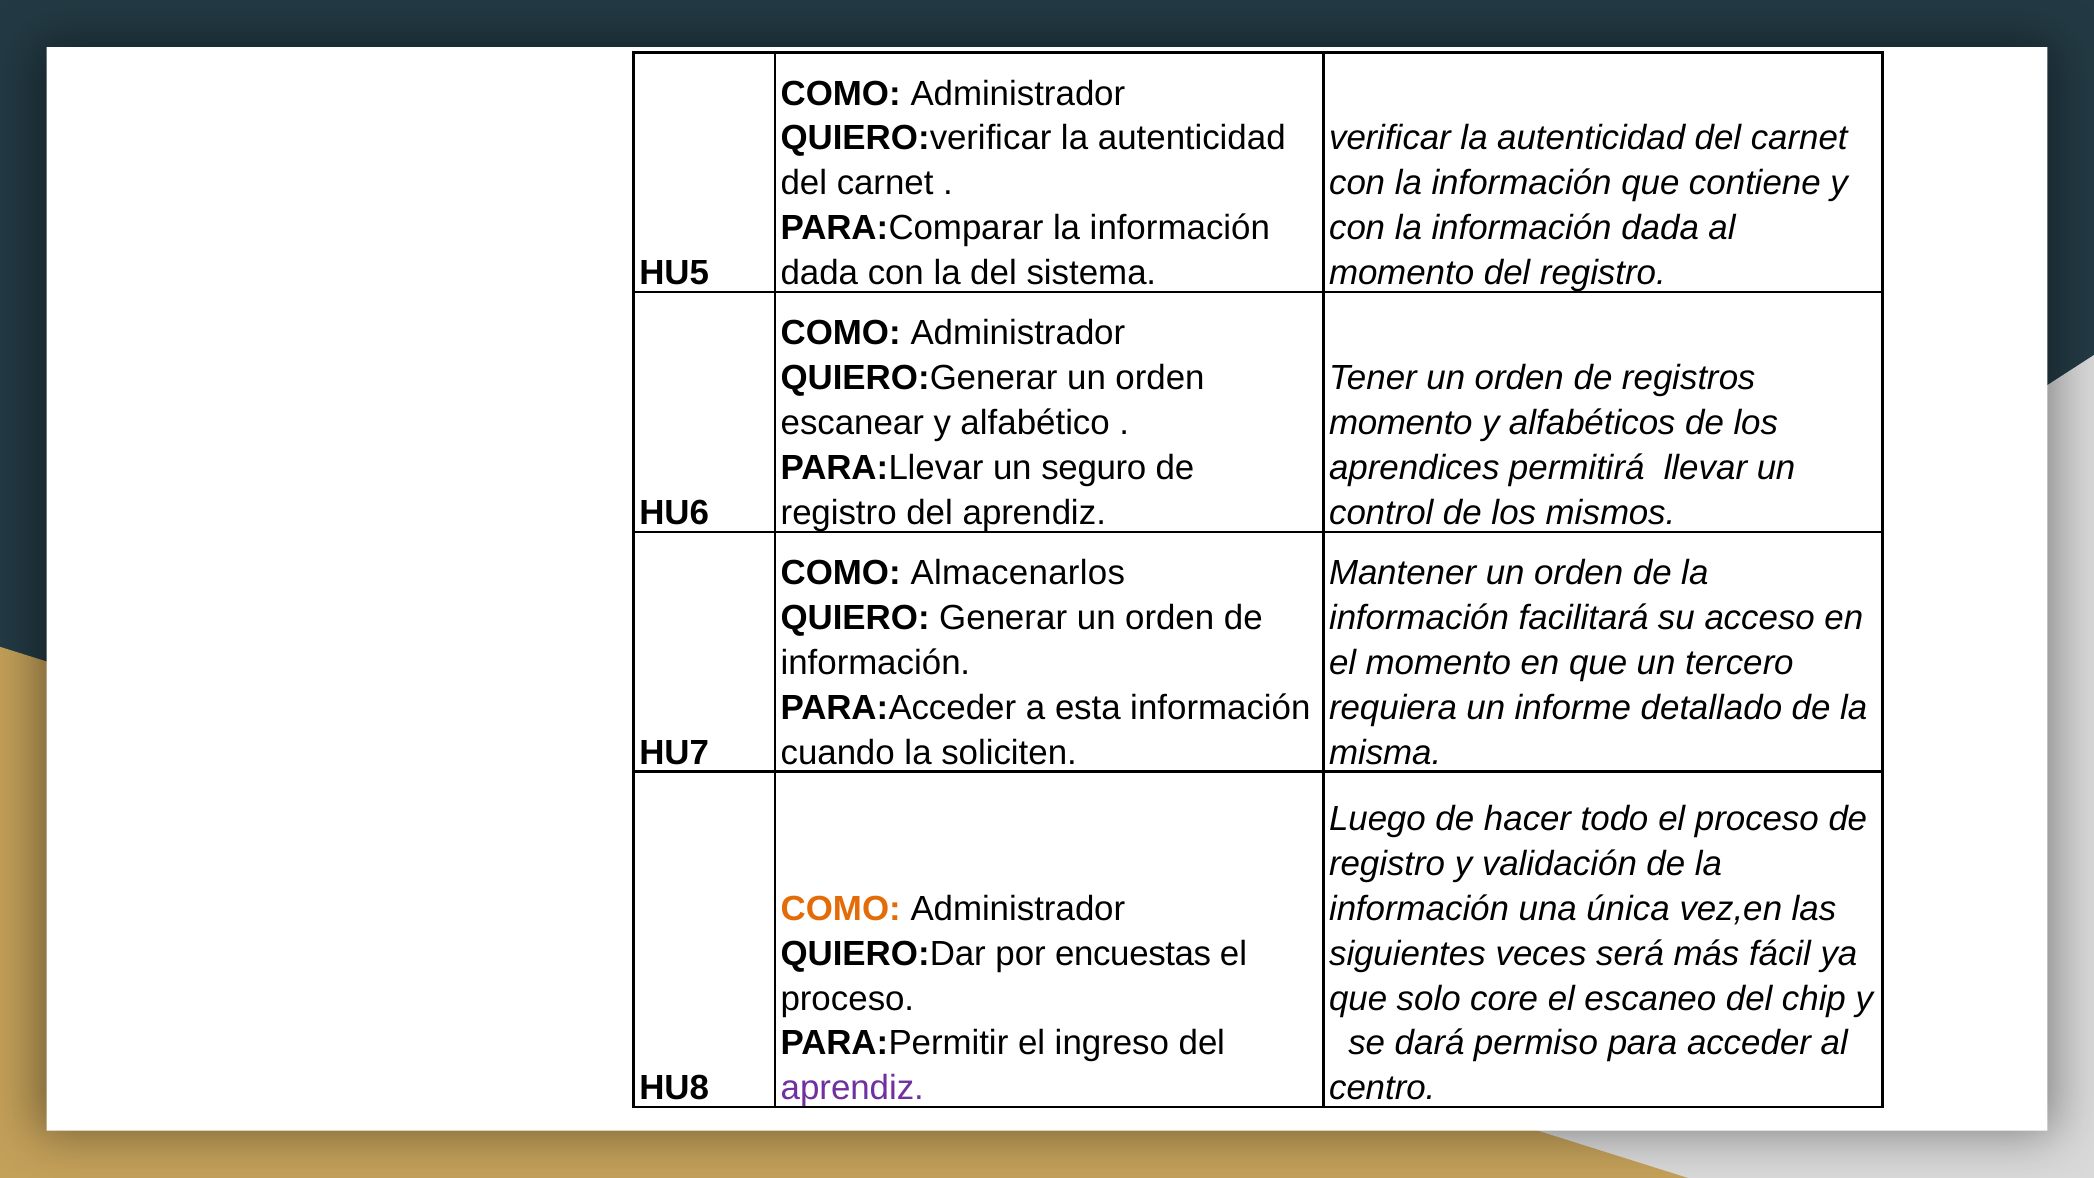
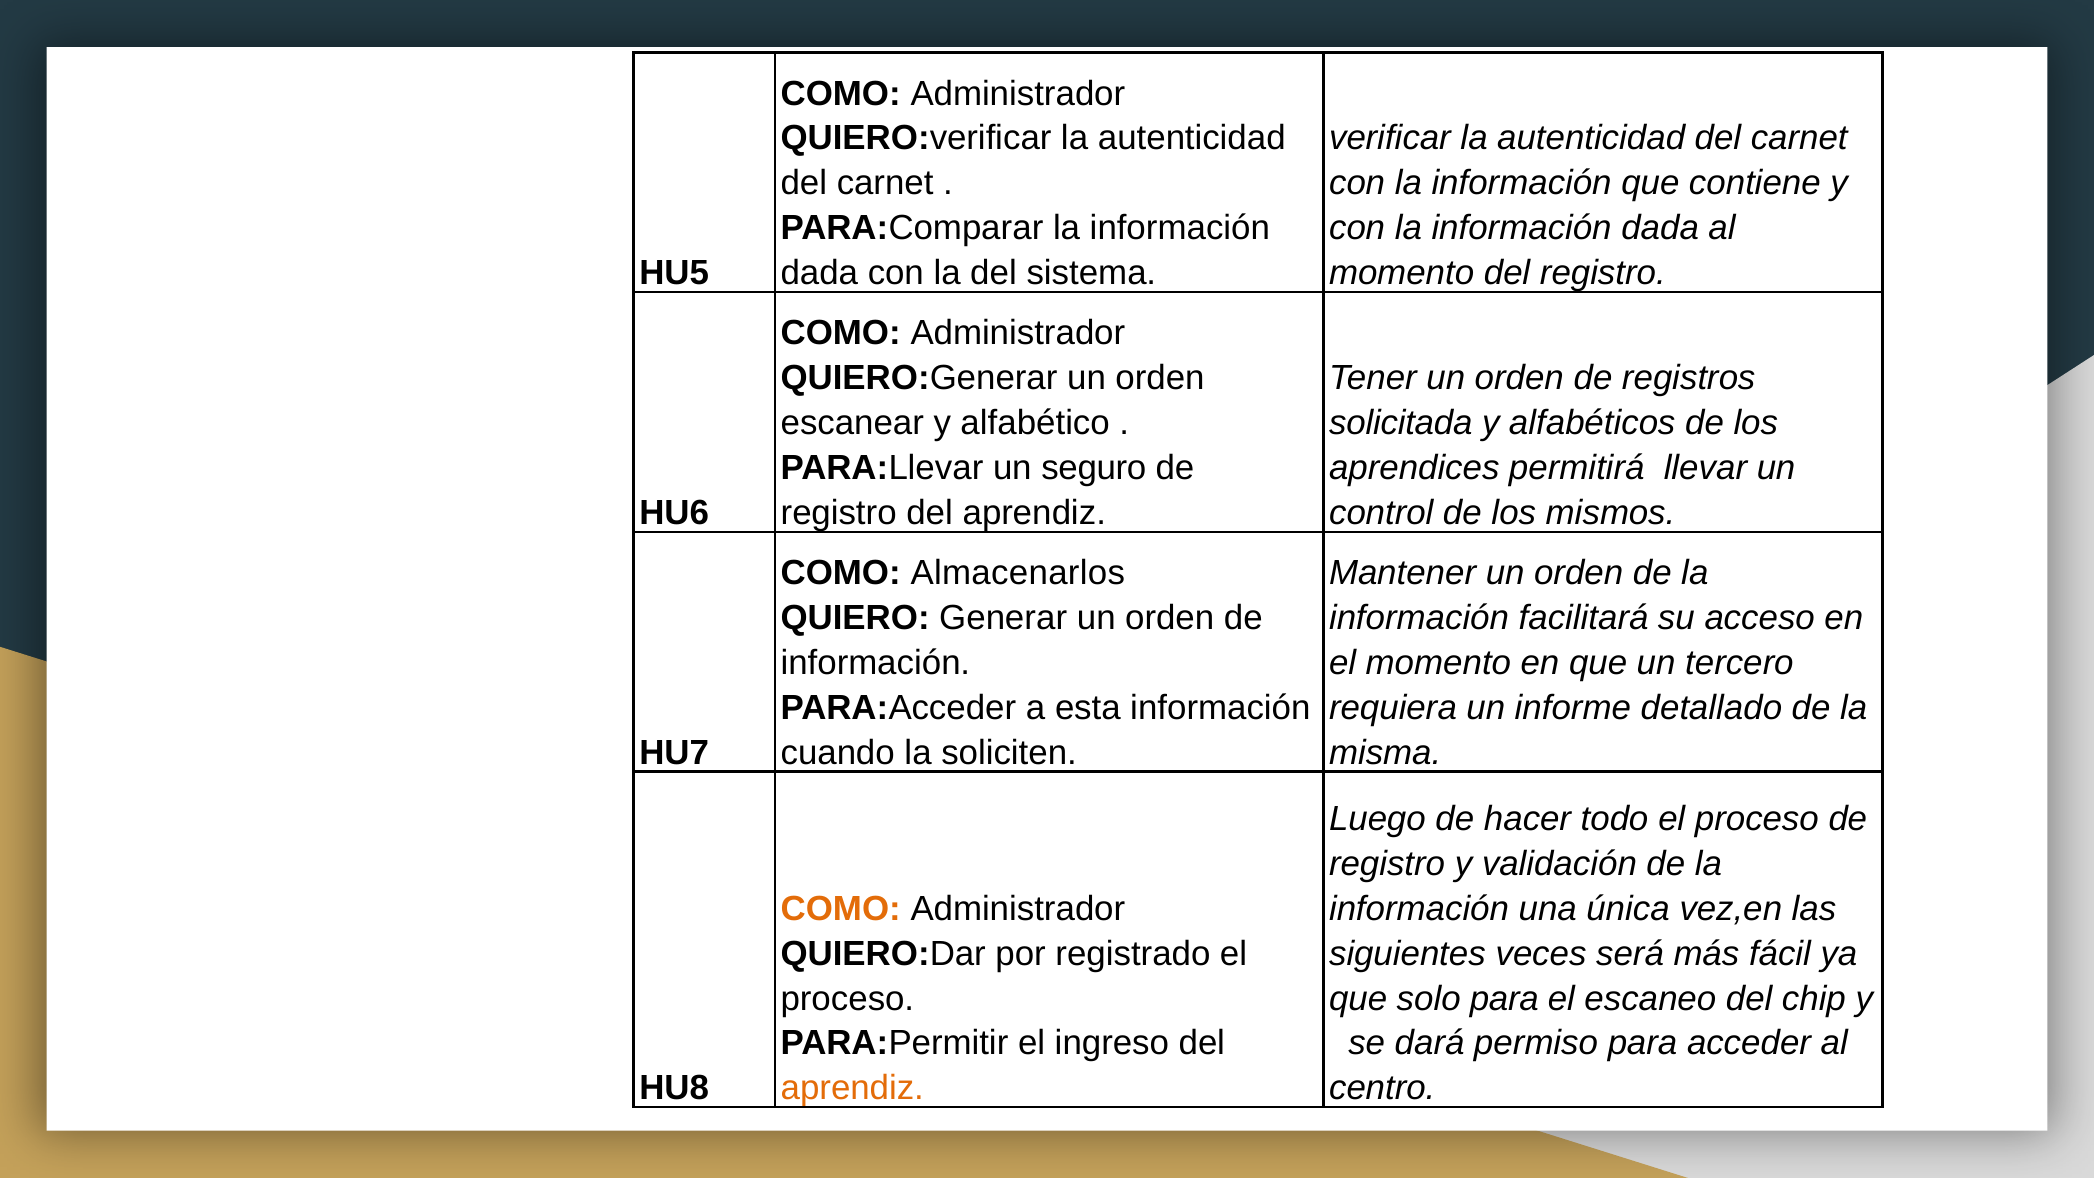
momento: momento -> solicitada (1401, 423)
encuestas: encuestas -> registrado (1133, 954)
solo core: core -> para (1504, 998)
aprendiz colour: purple -> orange (852, 1088)
